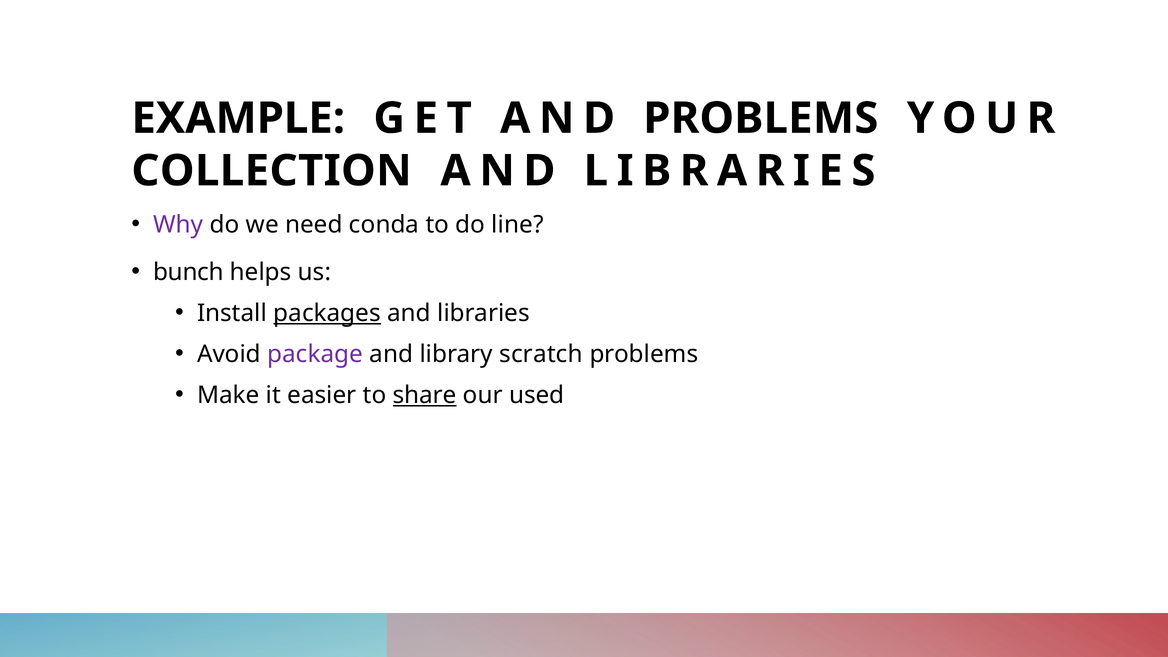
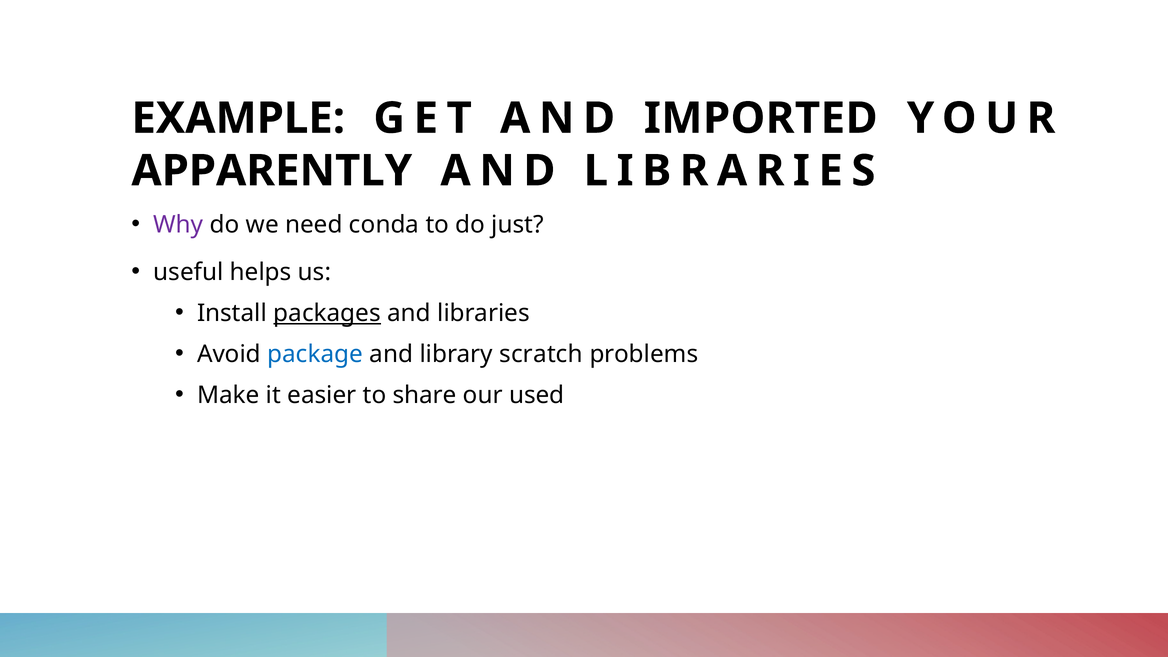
AND PROBLEMS: PROBLEMS -> IMPORTED (761, 118)
COLLECTION: COLLECTION -> APPARENTLY (272, 171)
line: line -> just (518, 225)
bunch: bunch -> useful (188, 272)
package colour: purple -> blue (315, 354)
share underline: present -> none (425, 395)
